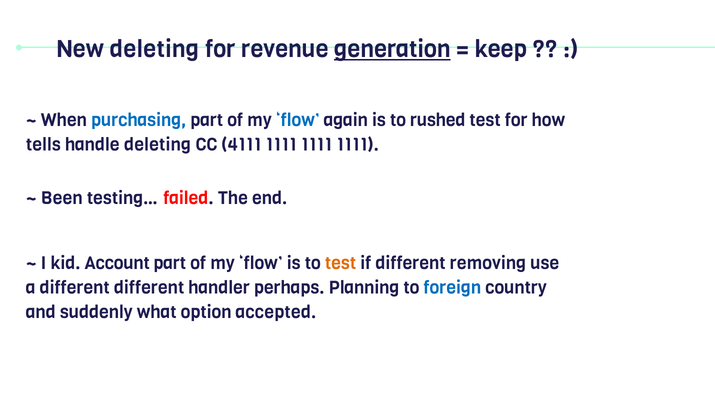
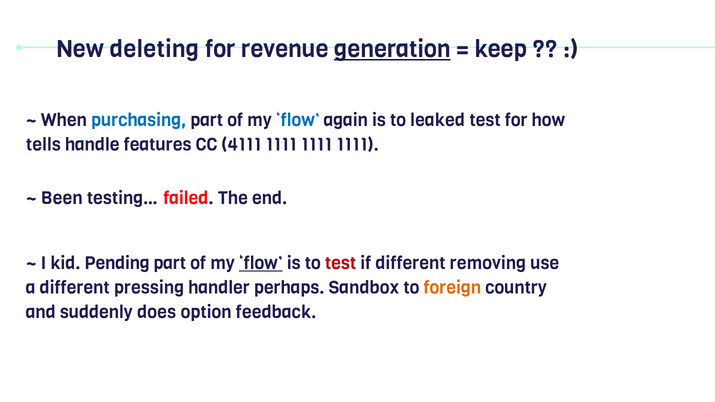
rushed: rushed -> leaked (438, 120)
handle deleting: deleting -> features (158, 145)
Account: Account -> Pending (117, 263)
flow underline: none -> present (261, 263)
test colour: orange -> red (341, 263)
different different: different -> pressing (149, 288)
Planning: Planning -> Sandbox (364, 288)
foreign colour: blue -> orange (452, 288)
what: what -> does (157, 313)
accepted: accepted -> feedback (276, 313)
